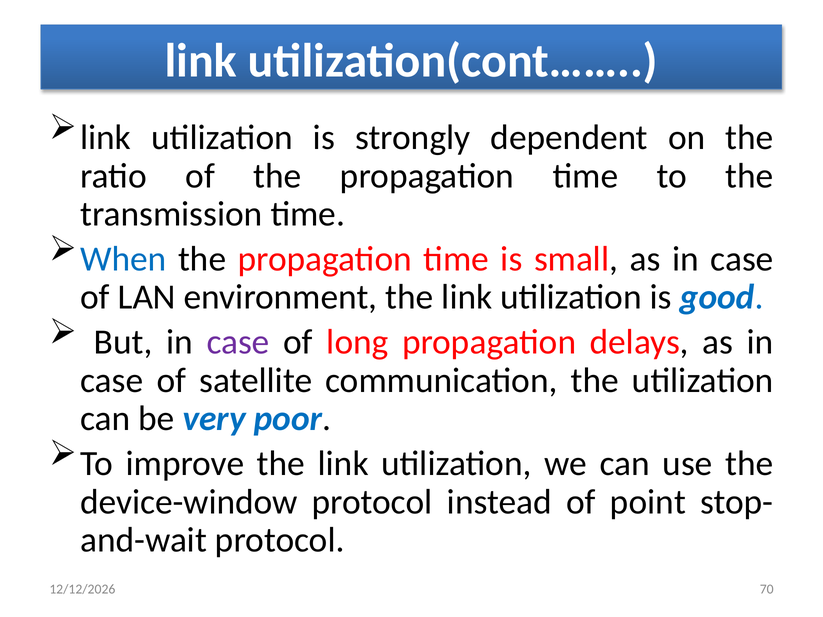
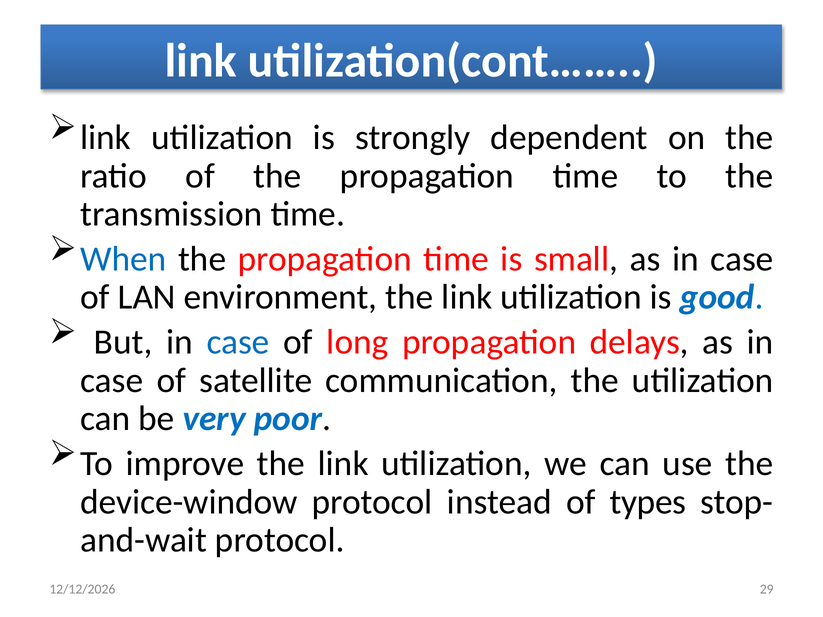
case colour: purple -> blue (238, 342)
point: point -> types (648, 502)
70: 70 -> 29 (767, 589)
